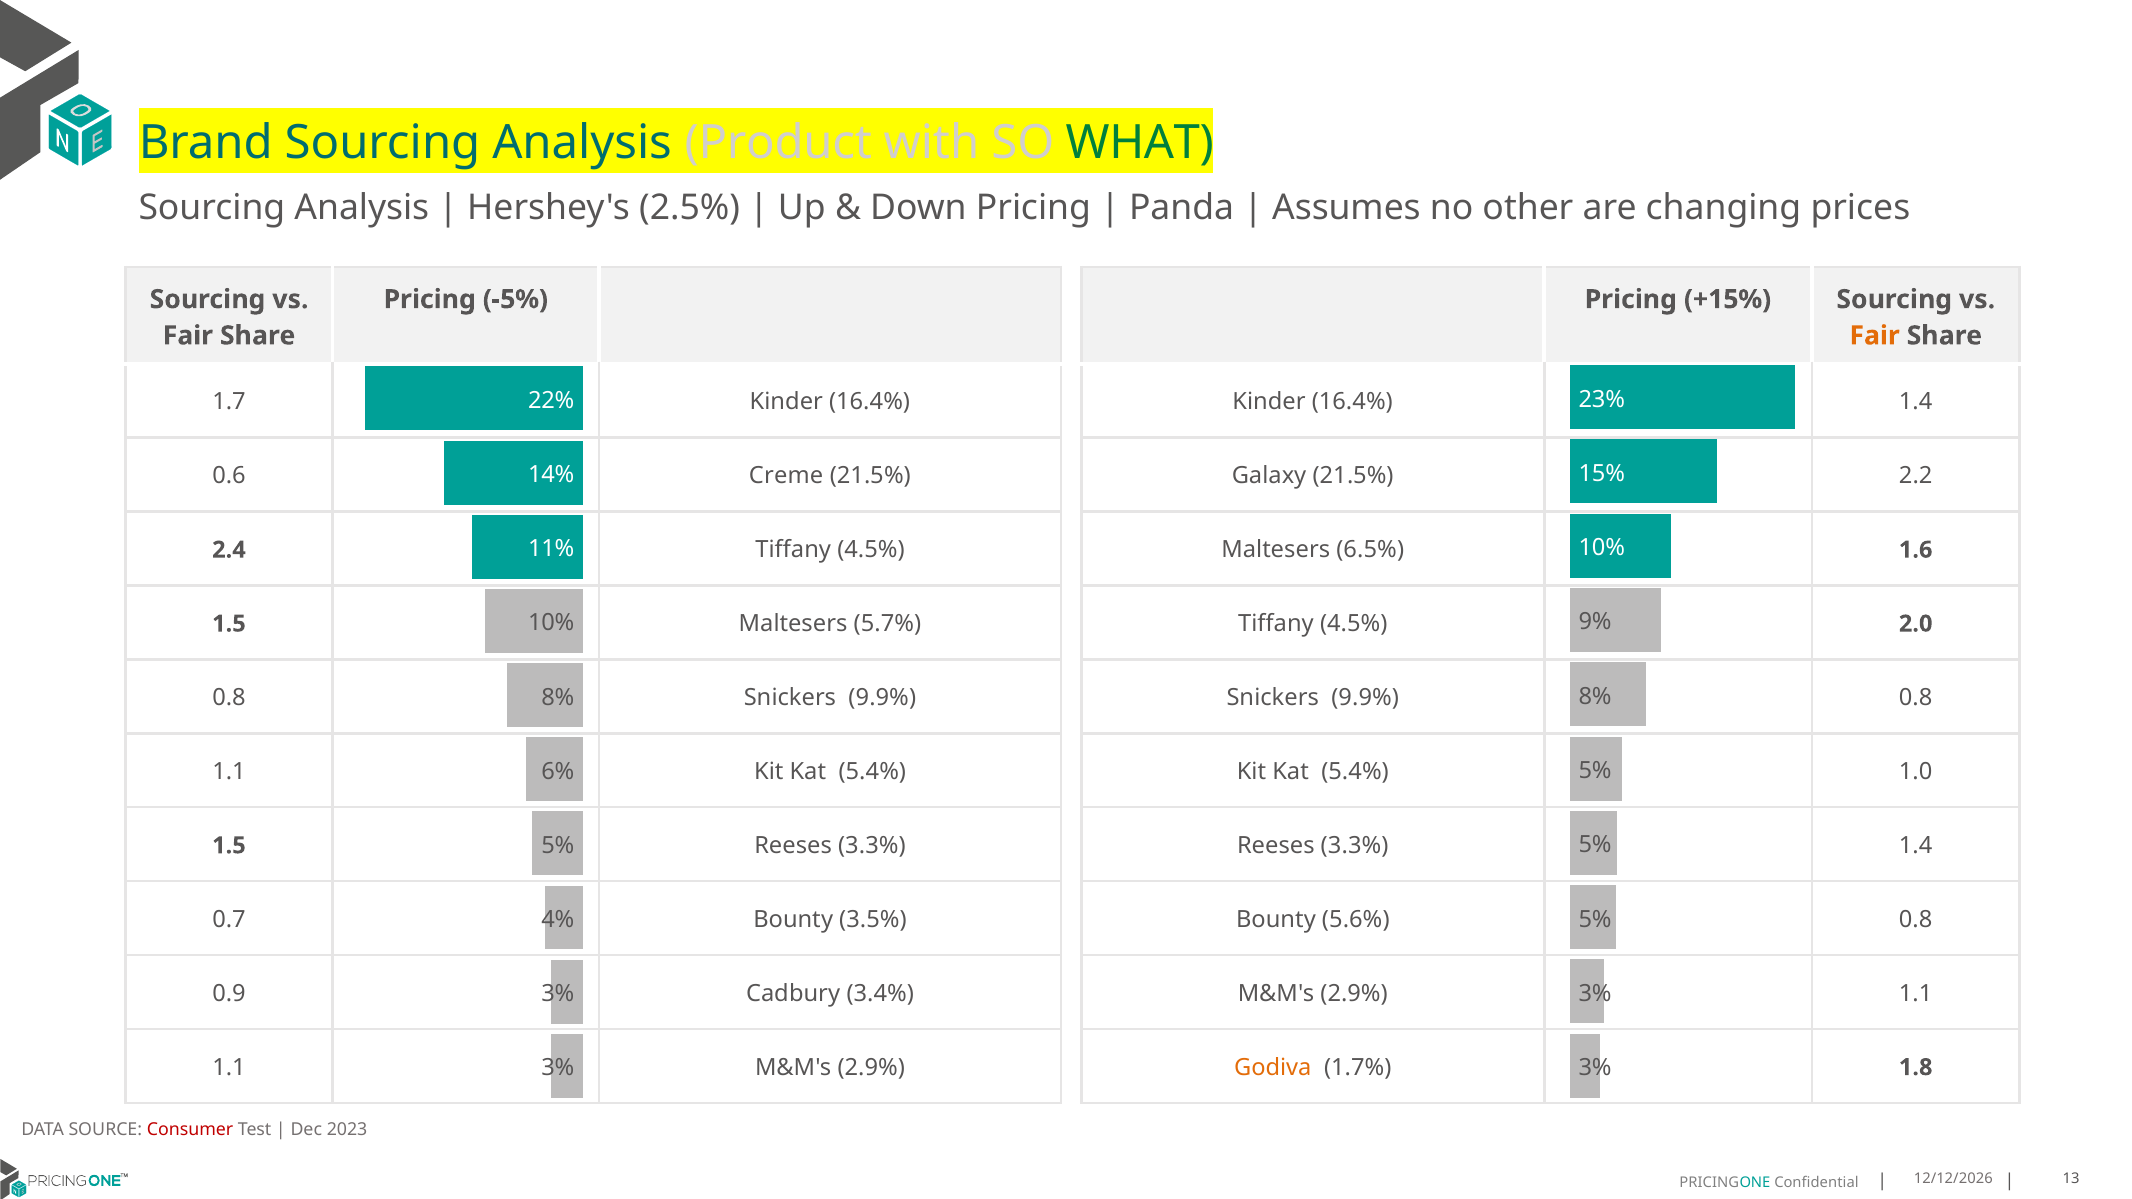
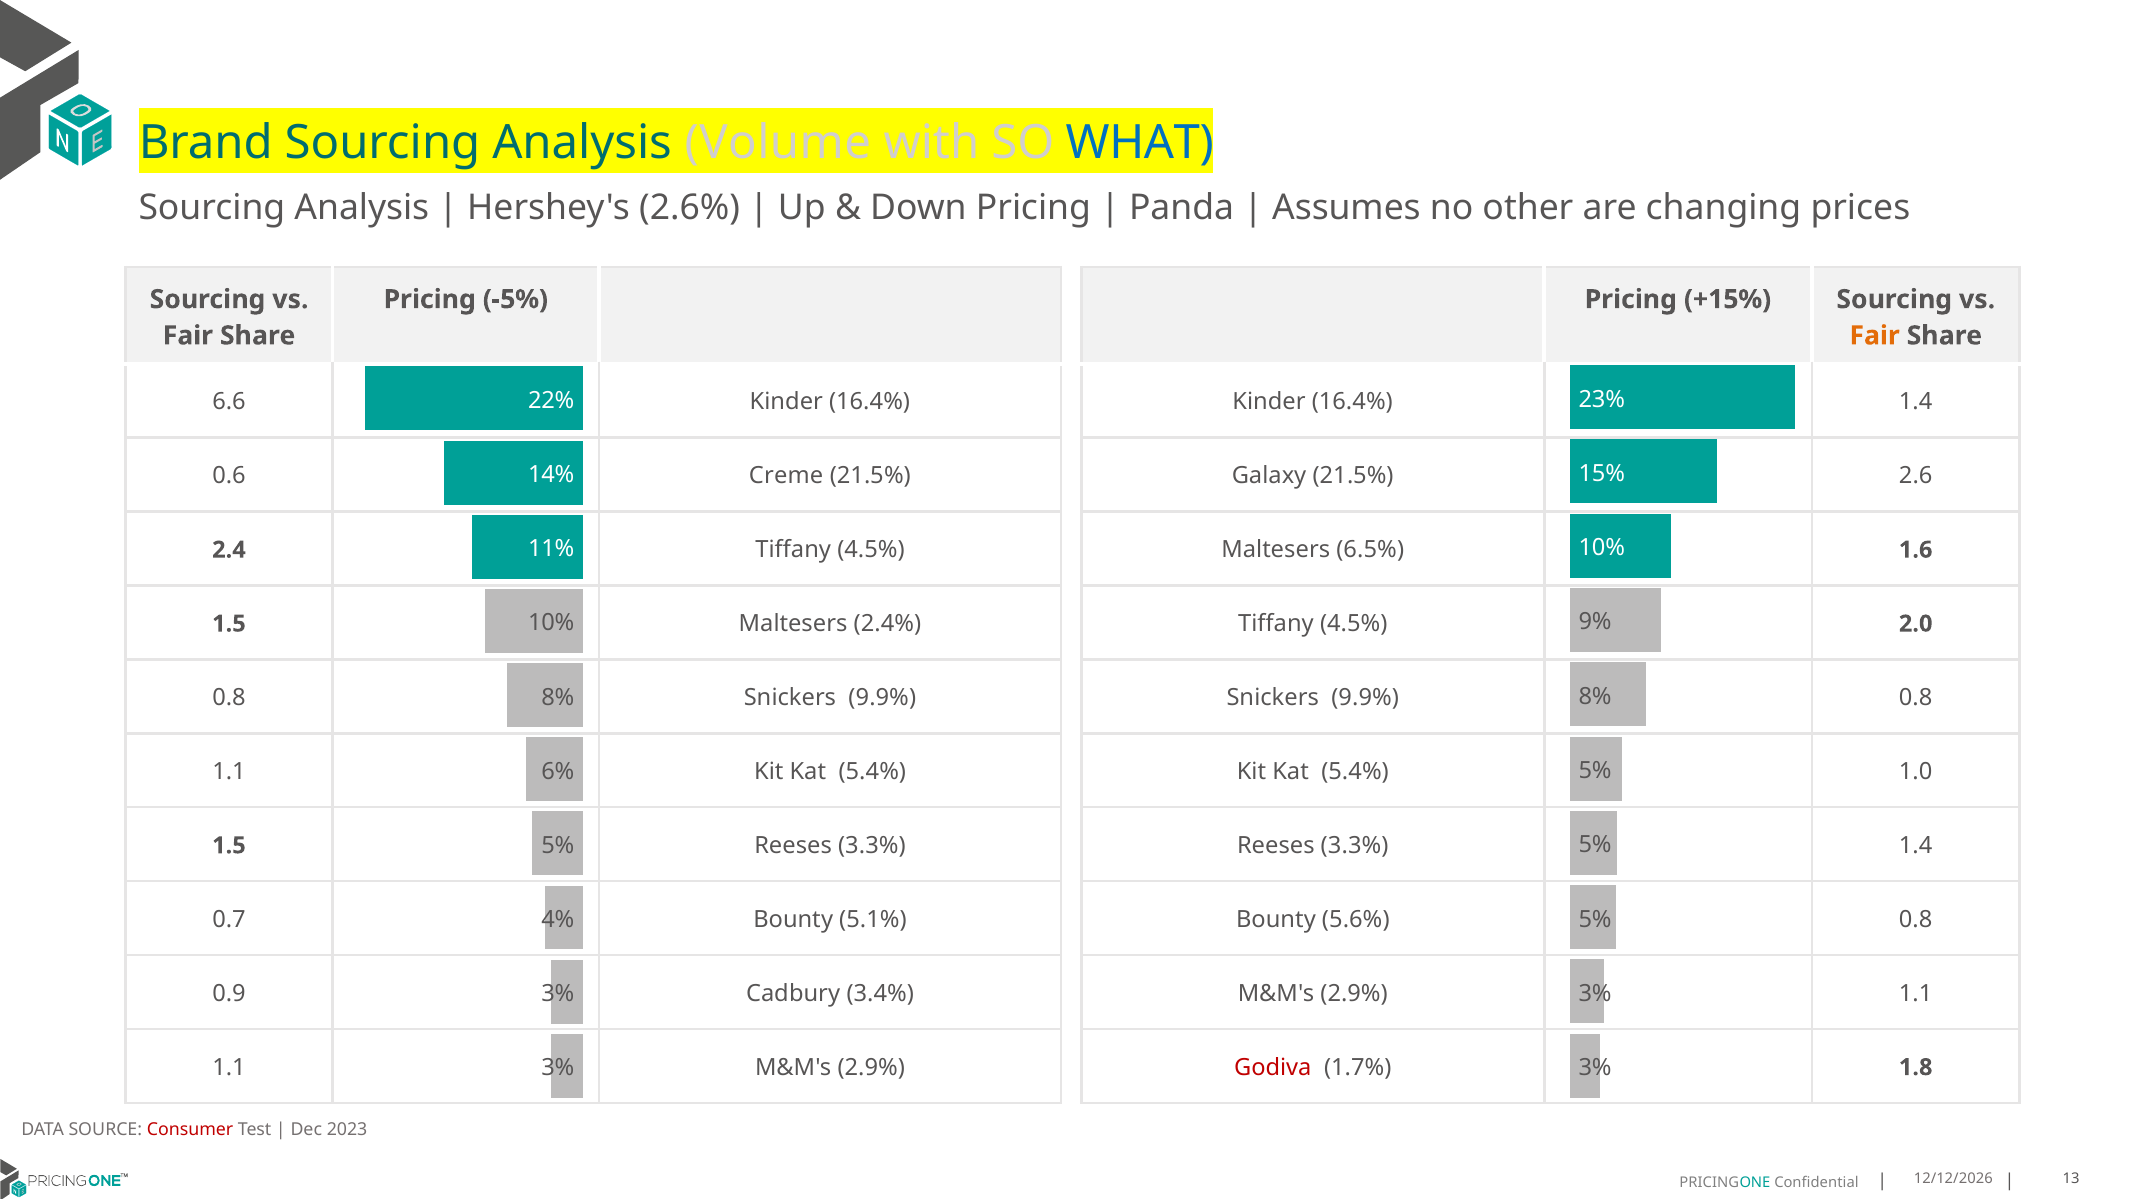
Product: Product -> Volume (778, 143)
WHAT colour: green -> blue (1140, 143)
2.5%: 2.5% -> 2.6% (690, 208)
1.7: 1.7 -> 6.6 (229, 402)
2.2: 2.2 -> 2.6 (1916, 476)
5.7%: 5.7% -> 2.4% (887, 624)
3.5%: 3.5% -> 5.1% (873, 920)
Godiva colour: orange -> red (1273, 1068)
